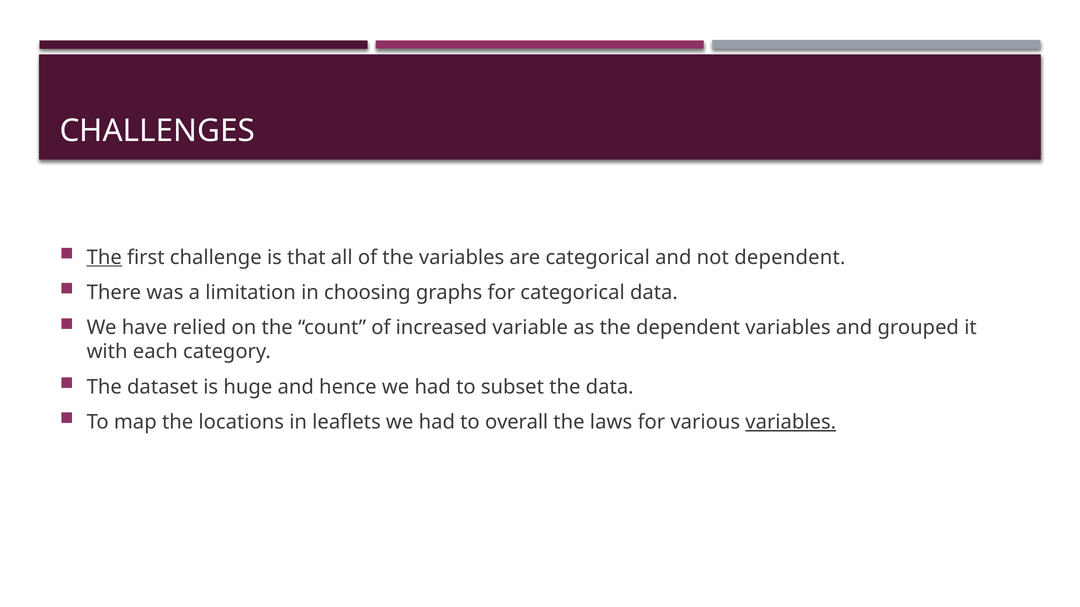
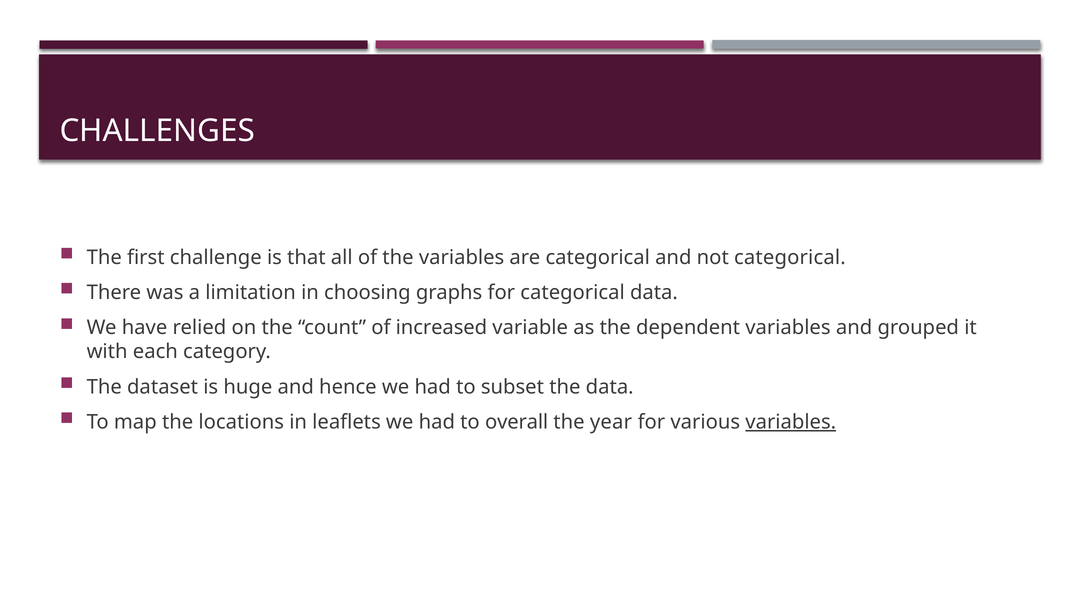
The underline: present -> none (104, 258)
not dependent: dependent -> categorical (790, 258)
laws: laws -> year (611, 422)
